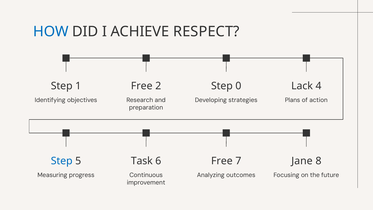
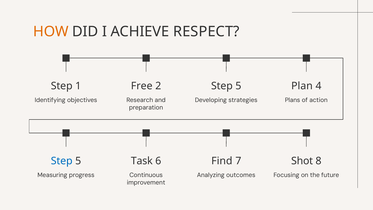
HOW colour: blue -> orange (51, 32)
0: 0 -> 5 (238, 86)
Lack: Lack -> Plan (302, 86)
Free: Free -> Find (222, 161)
Jane: Jane -> Shot (302, 161)
